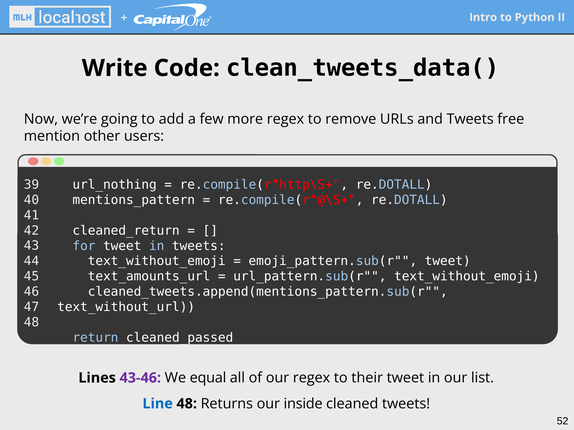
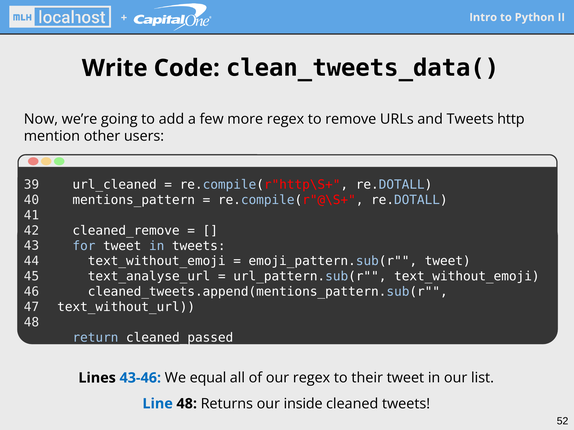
free: free -> http (511, 119)
url_nothing: url_nothing -> url_cleaned (115, 185)
cleaned_return: cleaned_return -> cleaned_remove (126, 231)
text_amounts_url: text_amounts_url -> text_analyse_url (149, 277)
43-46 colour: purple -> blue (140, 378)
